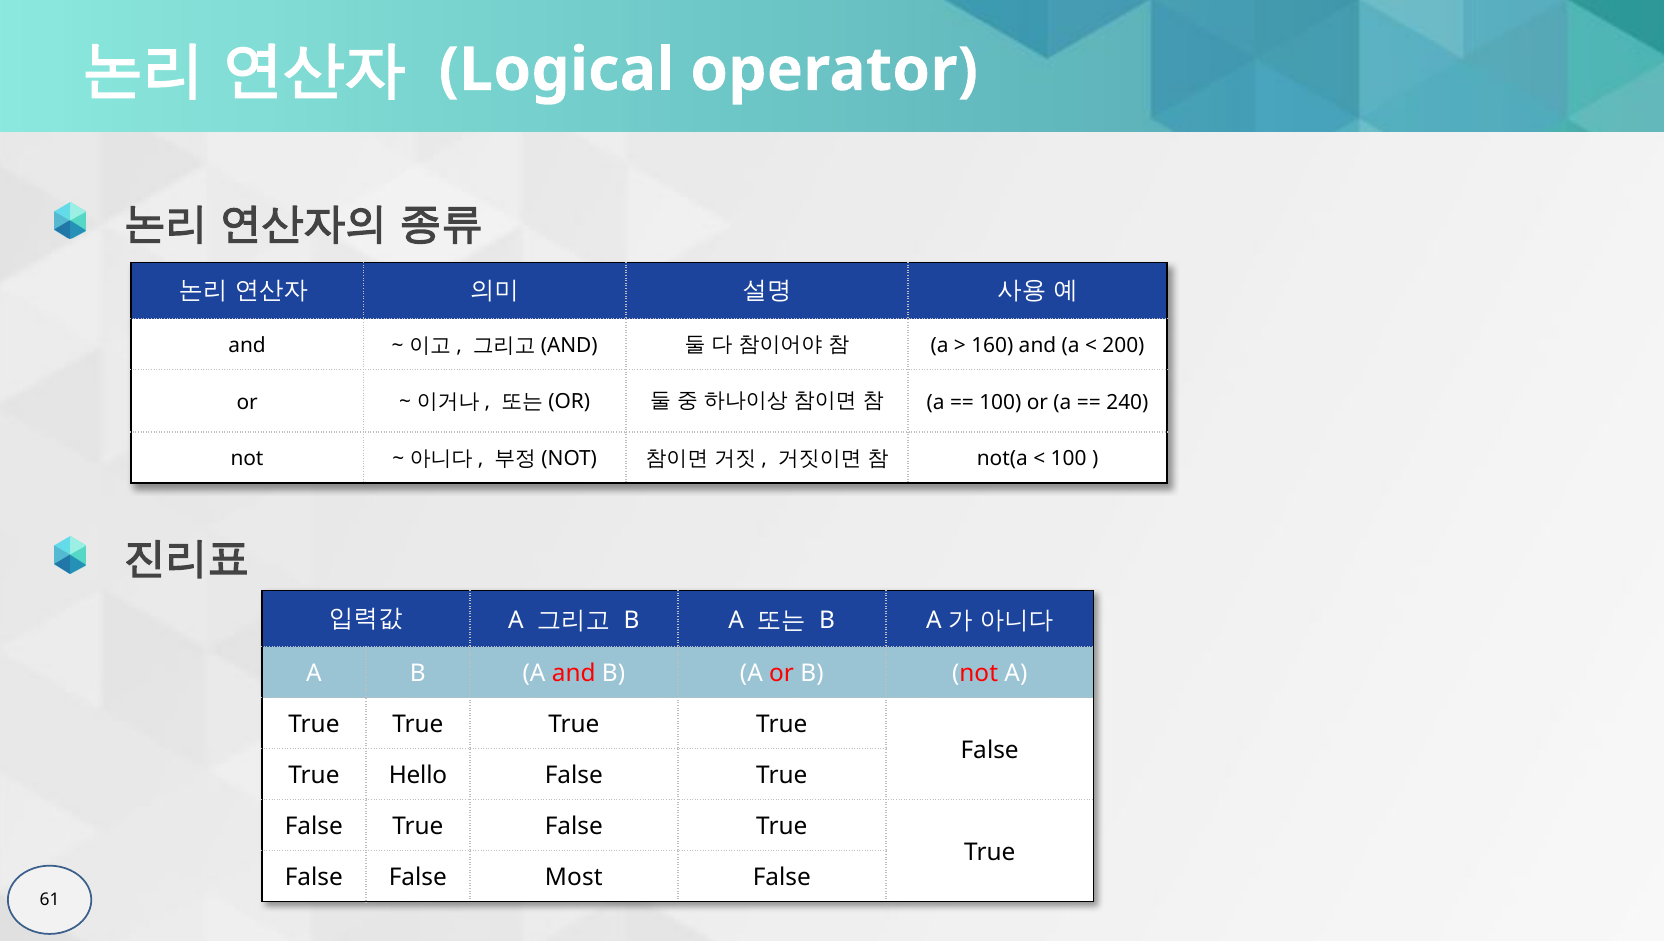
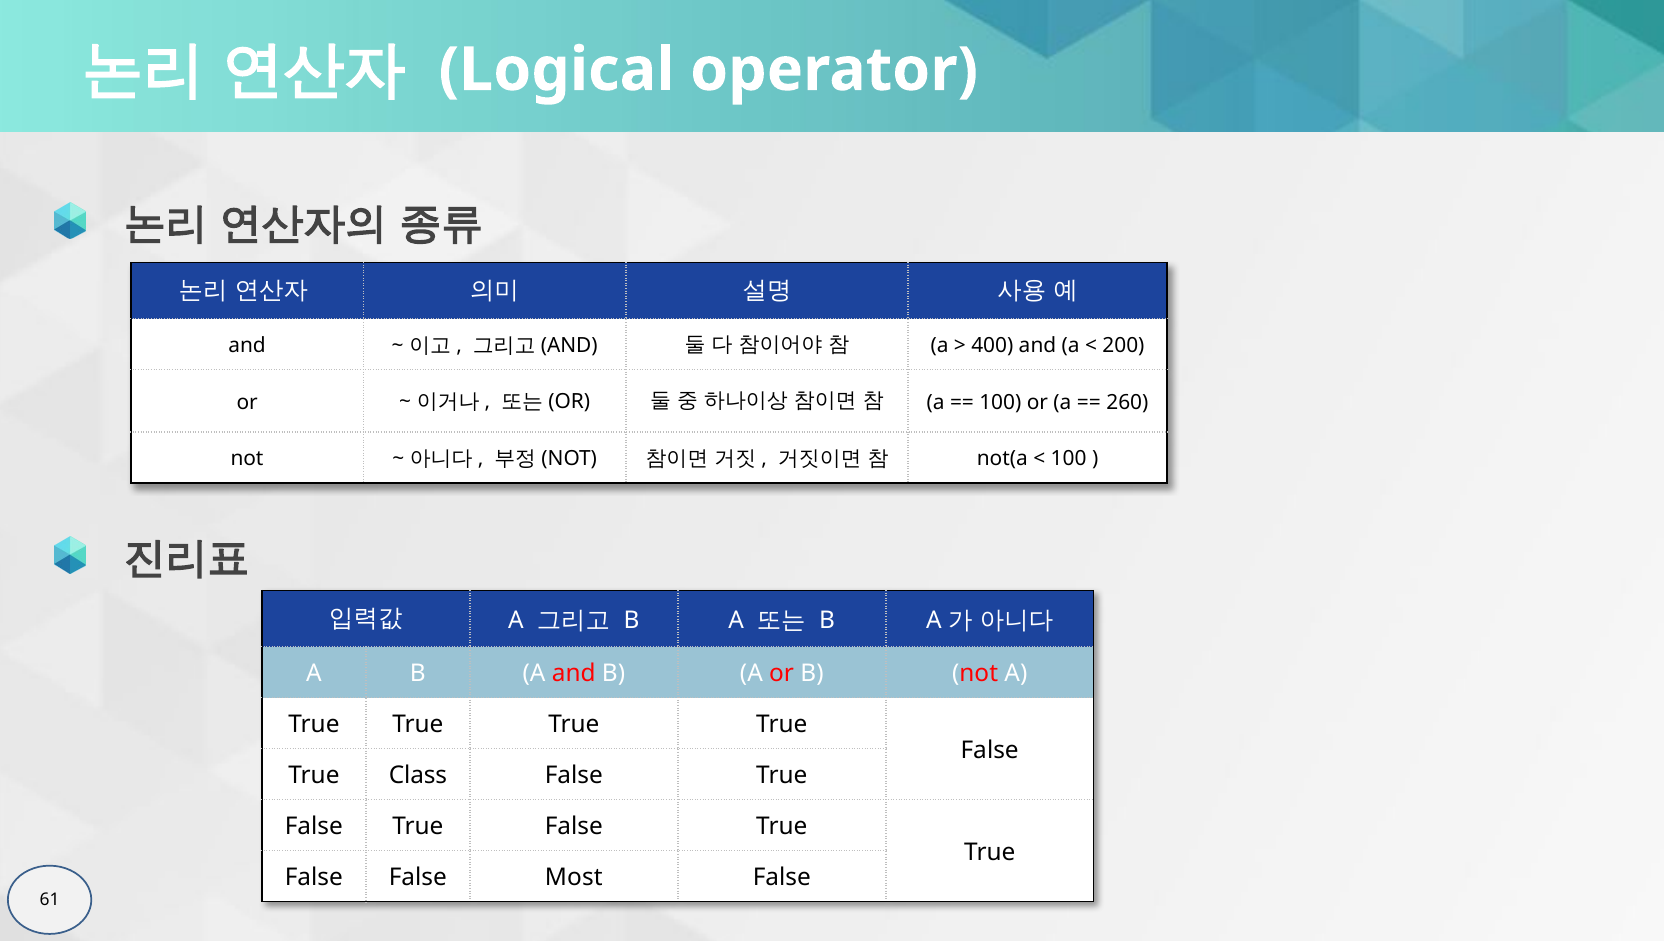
160: 160 -> 400 (992, 345)
240: 240 -> 260 (1127, 402)
Hello: Hello -> Class (418, 775)
